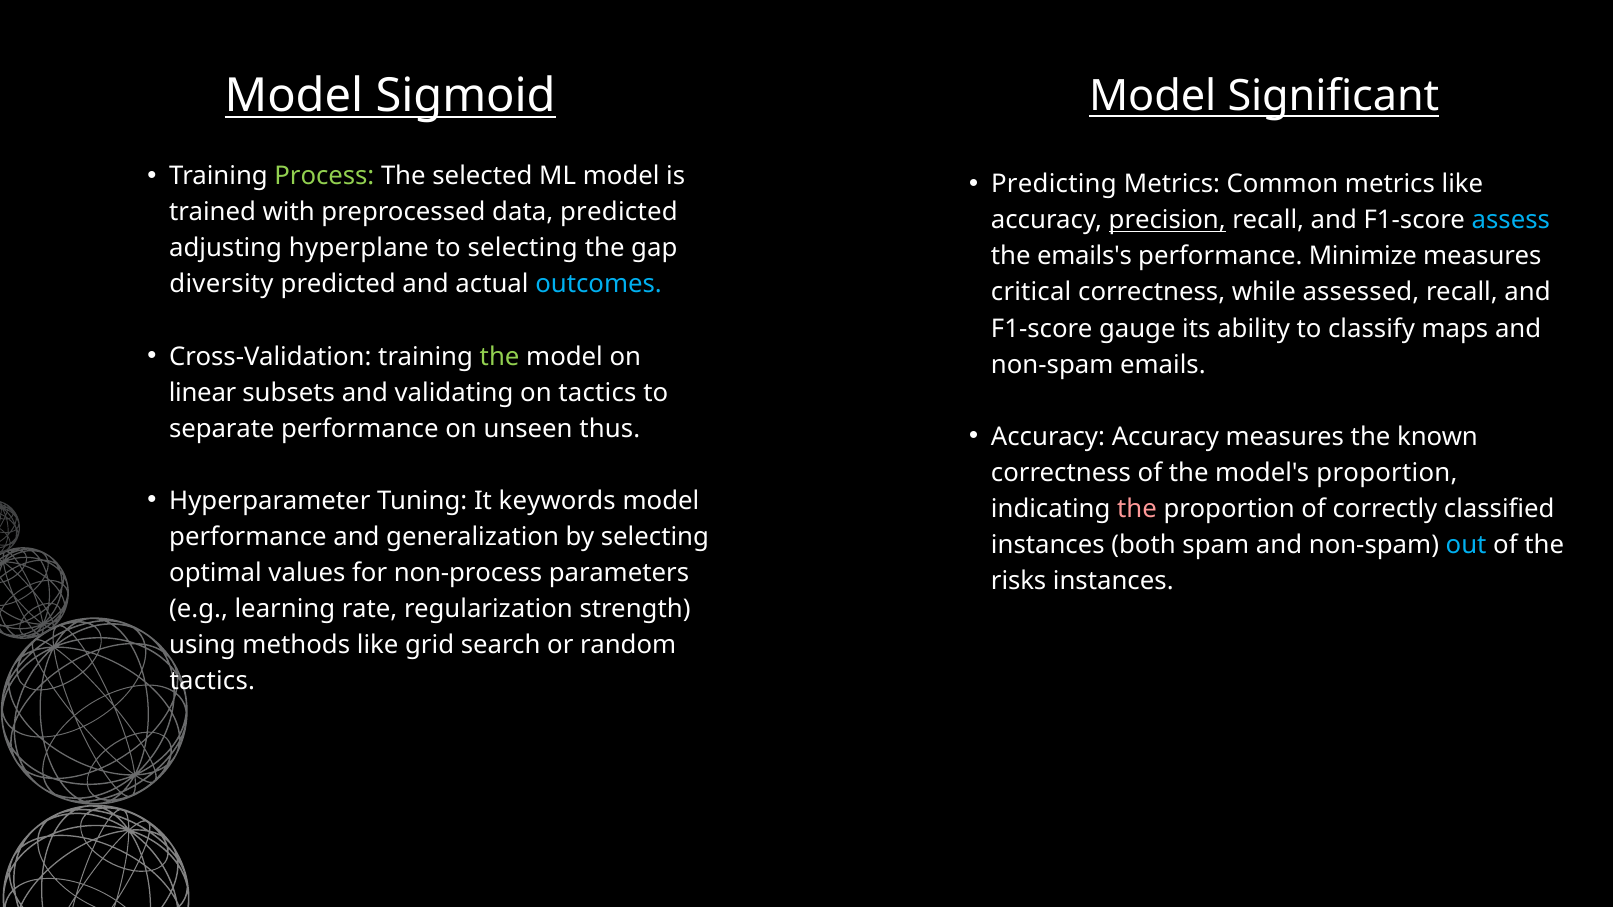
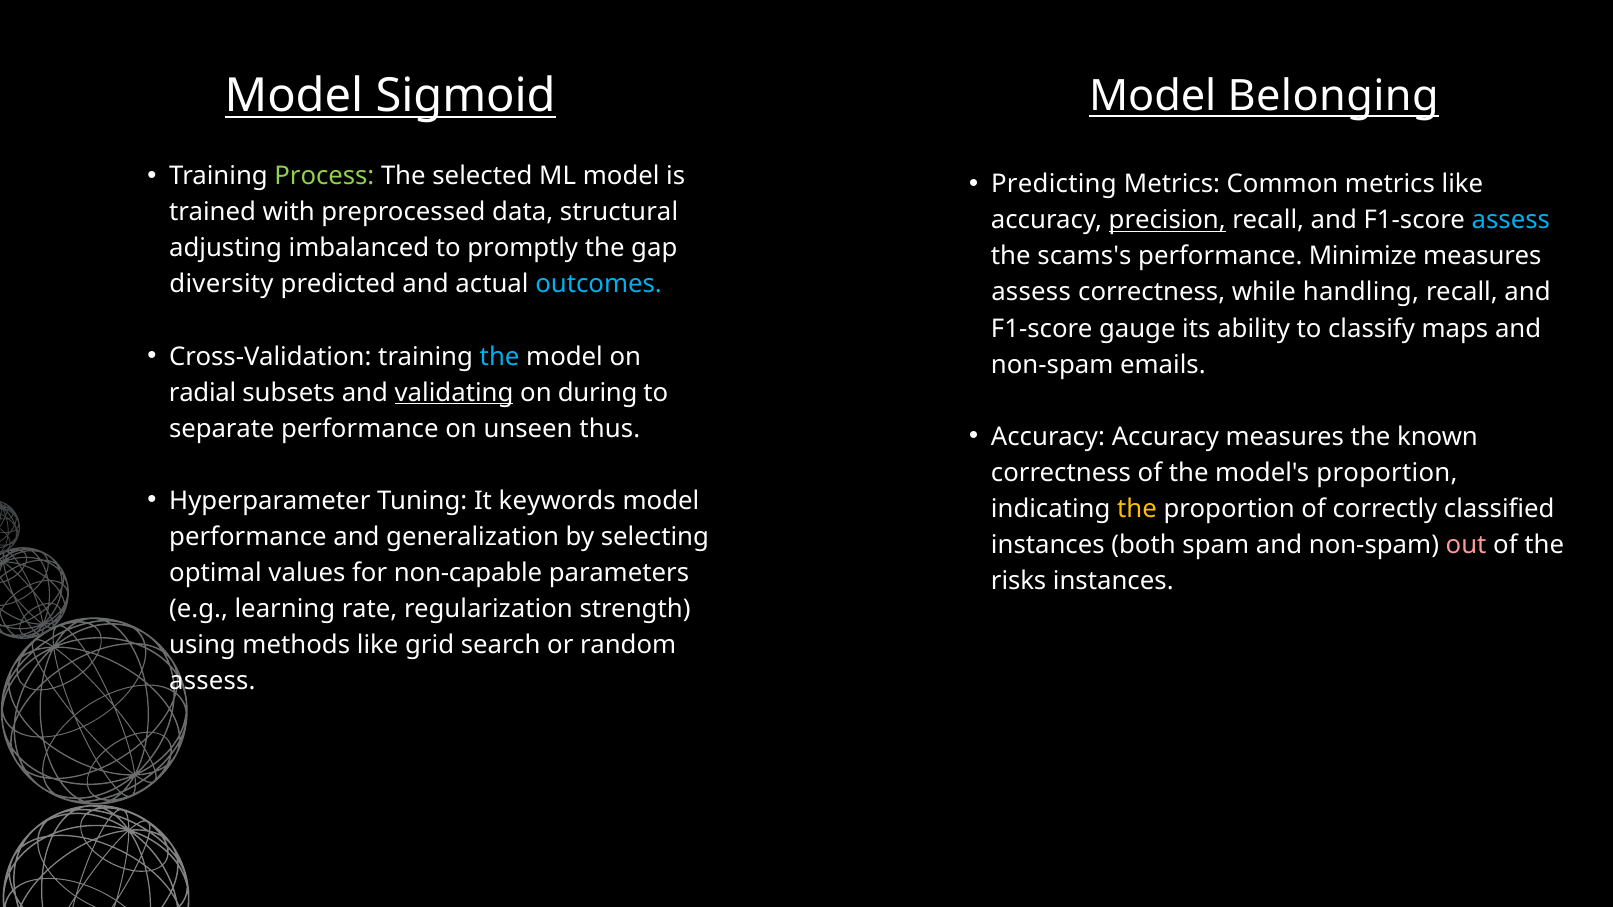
Significant: Significant -> Belonging (1333, 97)
data predicted: predicted -> structural (619, 212)
hyperplane: hyperplane -> imbalanced (359, 248)
to selecting: selecting -> promptly (523, 248)
emails's: emails's -> scams's (1084, 257)
critical: critical -> assess (1031, 293)
assessed: assessed -> handling (1361, 293)
the colour: light green -> light blue (500, 357)
linear: linear -> radial (203, 393)
validating underline: none -> present (454, 393)
on tactics: tactics -> during (598, 393)
the colour: pink -> yellow (1137, 509)
out colour: light blue -> pink (1466, 545)
non-process: non-process -> non-capable (468, 573)
tactics: tactics -> assess (212, 681)
